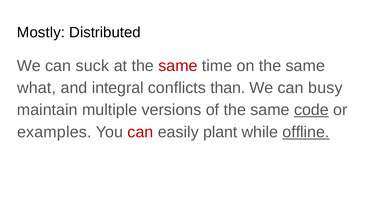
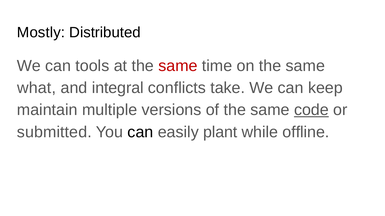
suck: suck -> tools (92, 66)
than: than -> take (228, 88)
busy: busy -> keep (325, 88)
examples: examples -> submitted (54, 132)
can colour: red -> black (140, 132)
offline underline: present -> none (306, 132)
